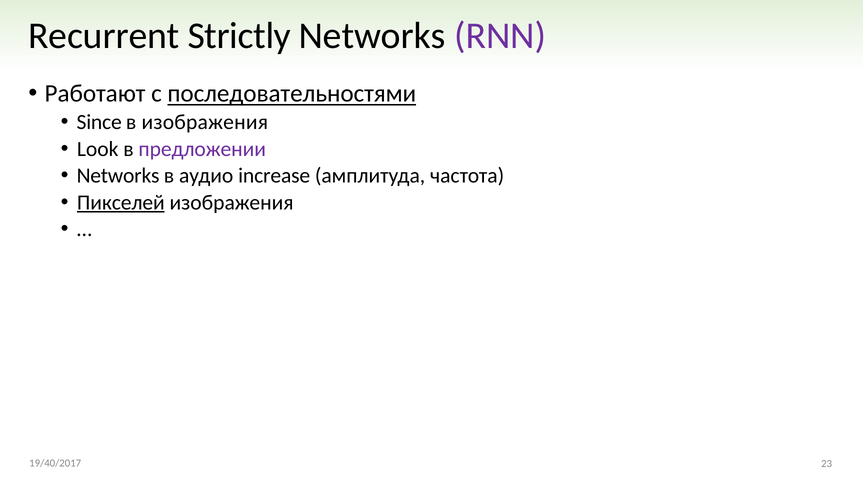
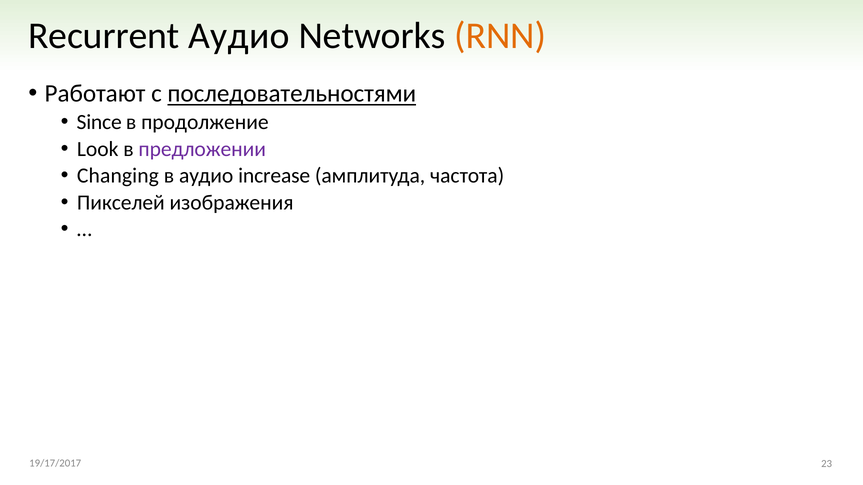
Recurrent Strictly: Strictly -> Аудио (239, 36)
RNN colour: purple -> orange (500, 36)
в изображения: изображения -> продолжение (205, 122)
Networks: Networks -> Changing (118, 176)
Пикселей underline: present -> none (121, 203)
19/40/2017: 19/40/2017 -> 19/17/2017 (55, 464)
